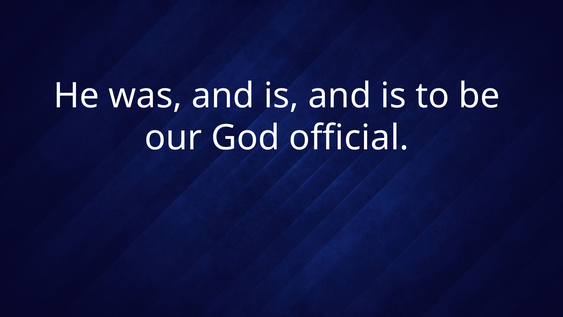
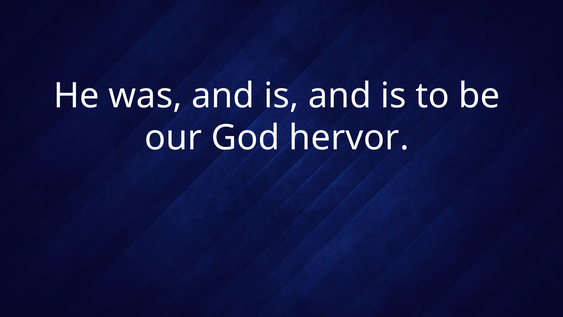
official: official -> hervor (349, 138)
